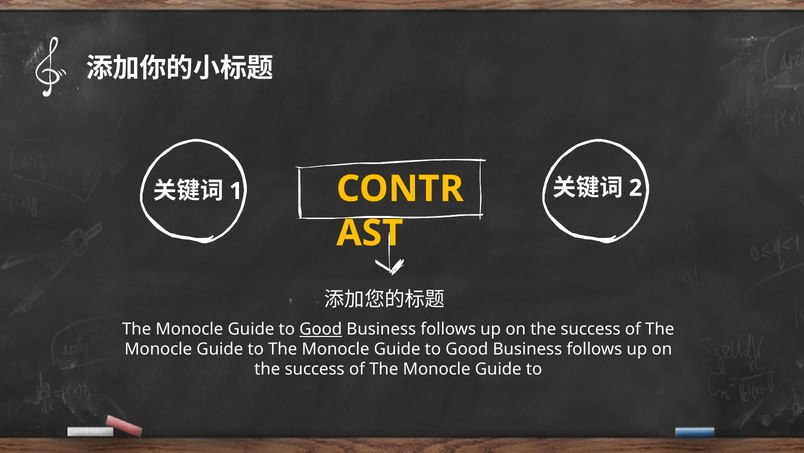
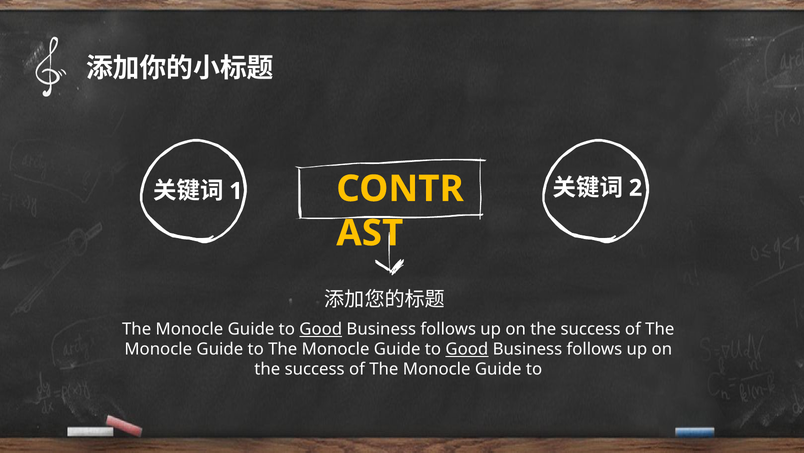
Good underline: none -> present (467, 349)
